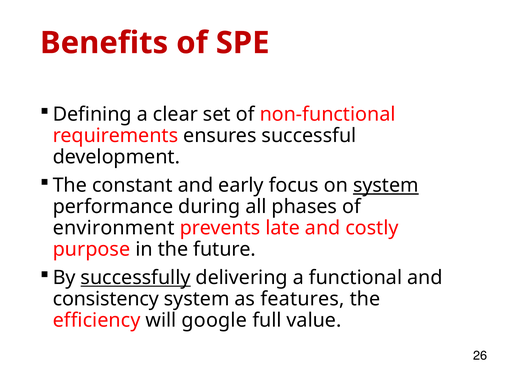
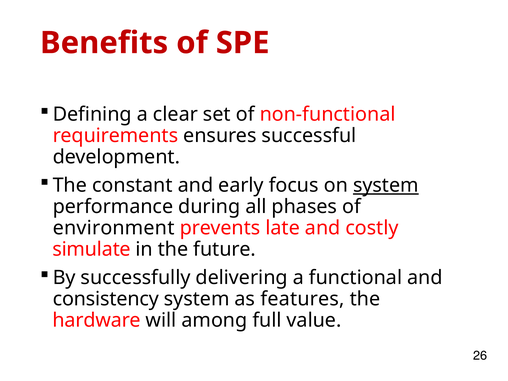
purpose: purpose -> simulate (92, 249)
successfully underline: present -> none (136, 278)
efficiency: efficiency -> hardware (97, 320)
google: google -> among (214, 320)
